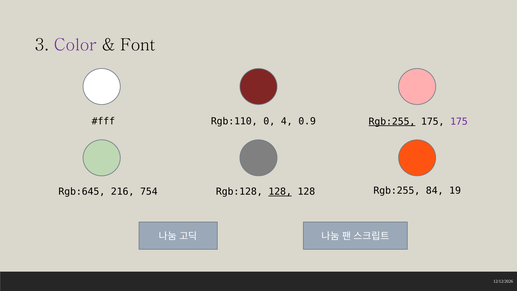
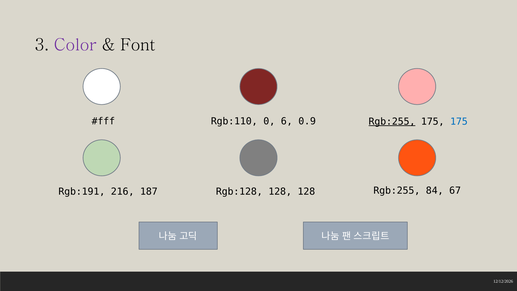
4: 4 -> 6 (287, 121)
175 colour: purple -> blue (459, 121)
19: 19 -> 67 (455, 191)
Rgb:645: Rgb:645 -> Rgb:191 (82, 192)
754: 754 -> 187 (149, 192)
128 underline: present -> none (280, 192)
